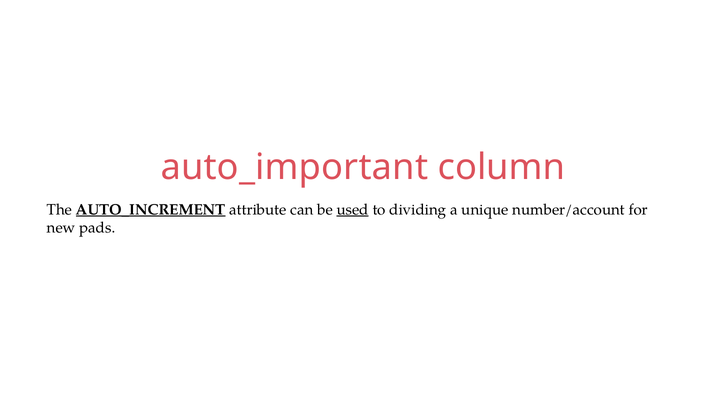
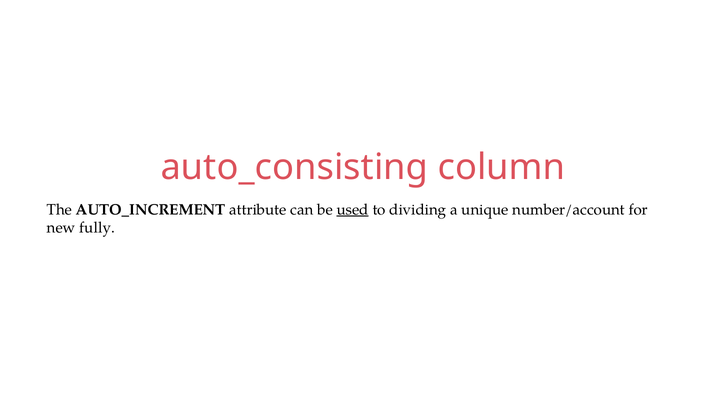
auto_important: auto_important -> auto_consisting (294, 168)
AUTO_INCREMENT underline: present -> none (151, 210)
pads: pads -> fully (97, 228)
